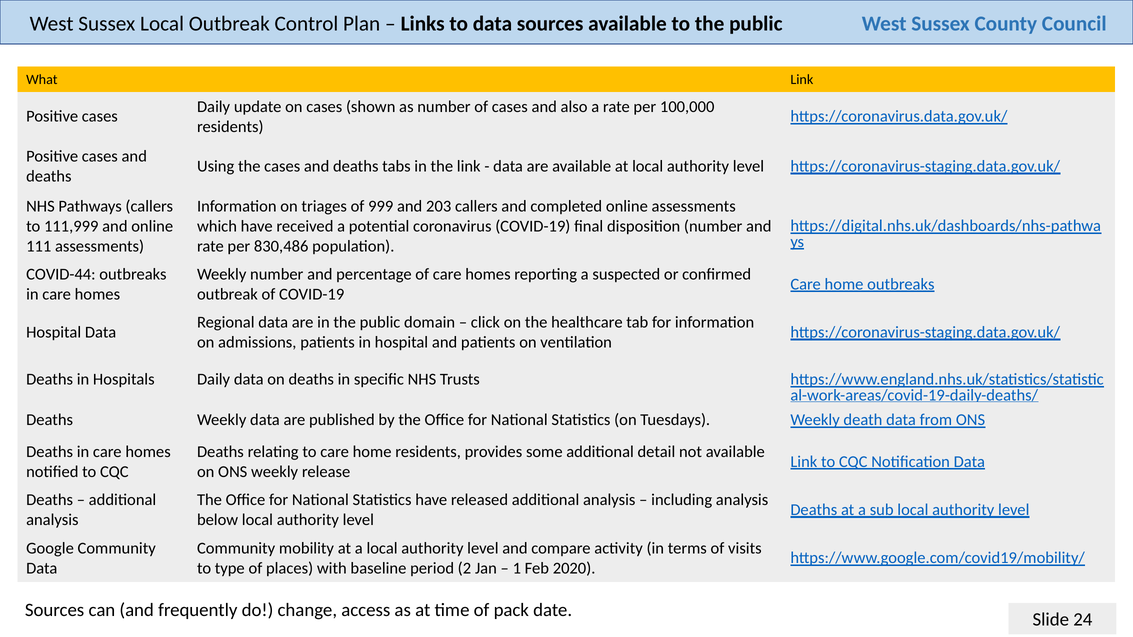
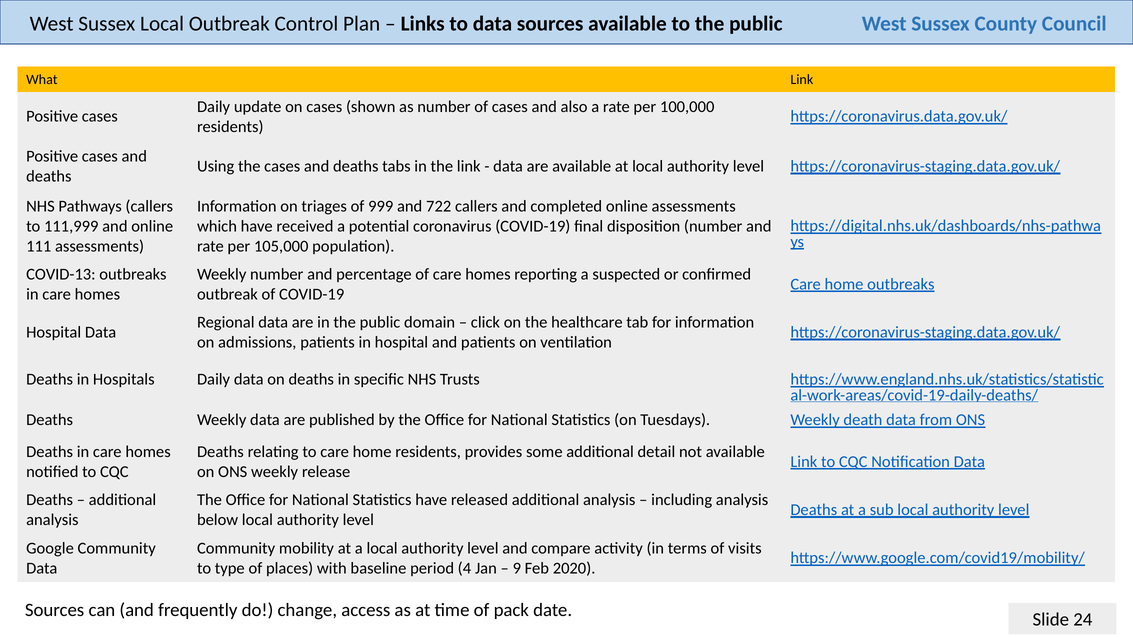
203: 203 -> 722 (439, 206)
830,486: 830,486 -> 105,000 (281, 247)
COVID-44: COVID-44 -> COVID-13 (61, 274)
2: 2 -> 4 (464, 568)
1: 1 -> 9 (517, 568)
